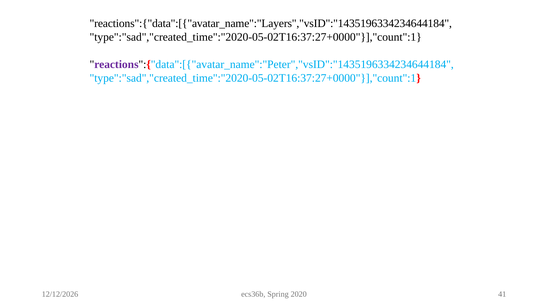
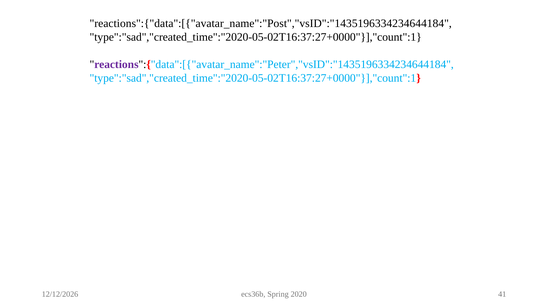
reactions":{"data":[{"avatar_name":"Layers","vsID":"1435196334234644184: reactions":{"data":[{"avatar_name":"Layers","vsID":"1435196334234644184 -> reactions":{"data":[{"avatar_name":"Post","vsID":"1435196334234644184 (271, 23)
